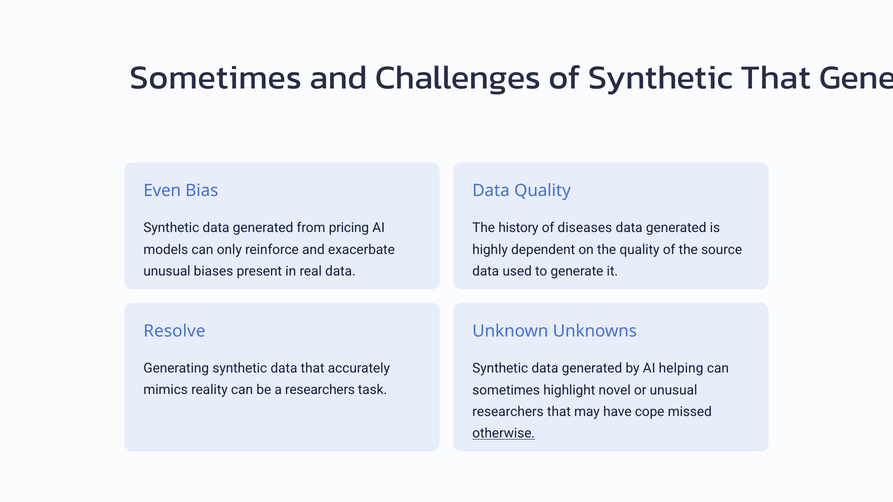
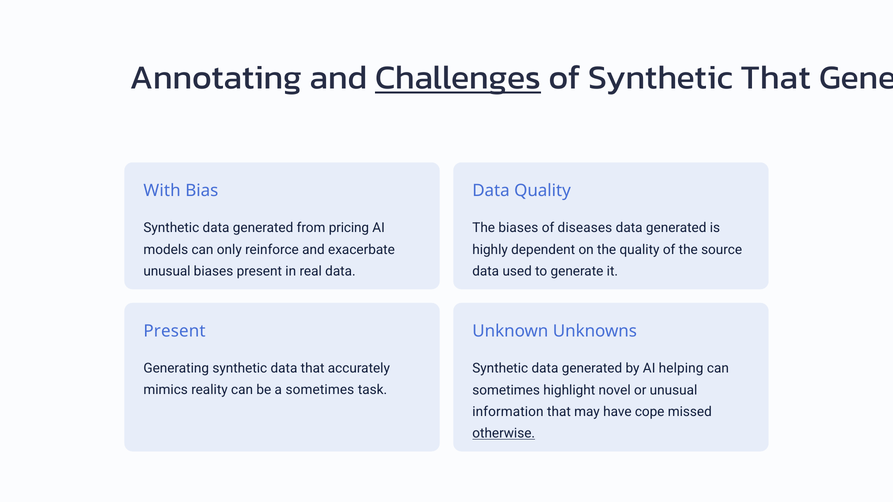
Sometimes: Sometimes -> Annotating (216, 78)
Challenges underline: none -> present (458, 78)
Even: Even -> With (162, 191)
The history: history -> biases (518, 228)
Resolve: Resolve -> Present (175, 332)
a researchers: researchers -> sometimes (320, 390)
researchers: researchers -> information (508, 412)
